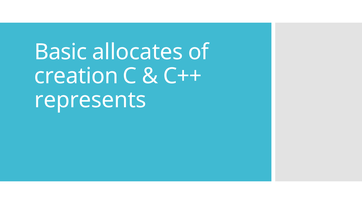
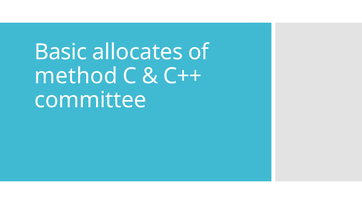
creation: creation -> method (76, 76)
represents: represents -> committee (90, 100)
